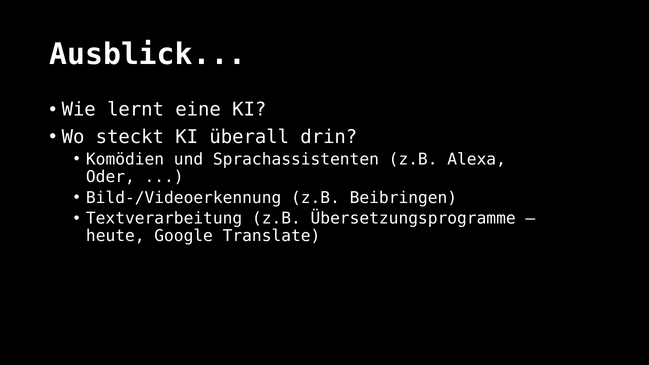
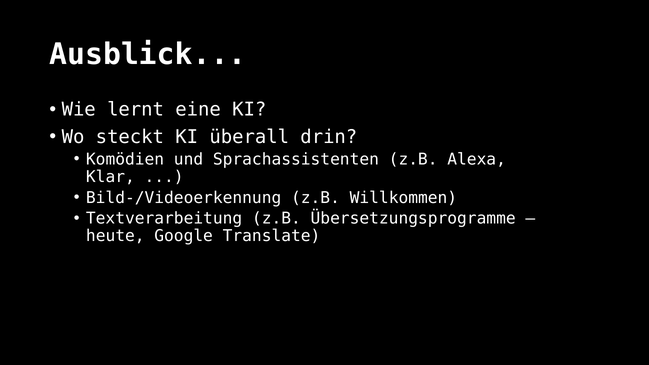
Oder: Oder -> Klar (110, 177)
Beibringen: Beibringen -> Willkommen (403, 198)
